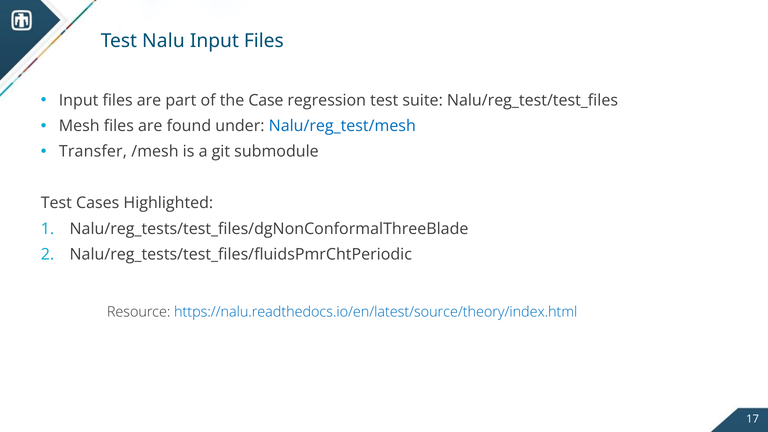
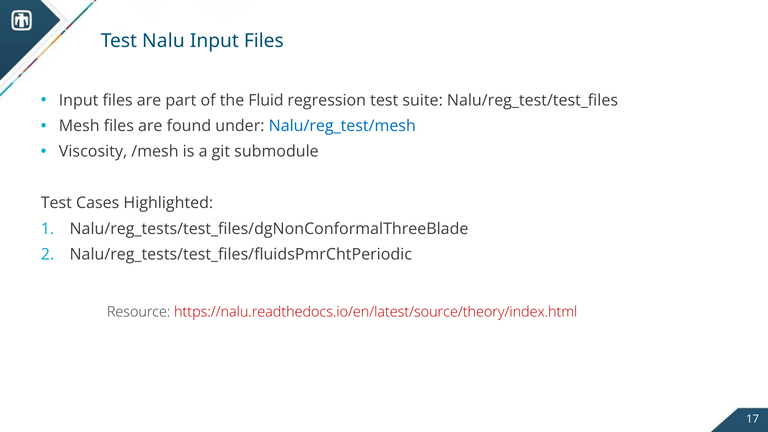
Case: Case -> Fluid (266, 100)
Transfer: Transfer -> Viscosity (93, 152)
https://nalu.readthedocs.io/en/latest/source/theory/index.html colour: blue -> red (376, 312)
